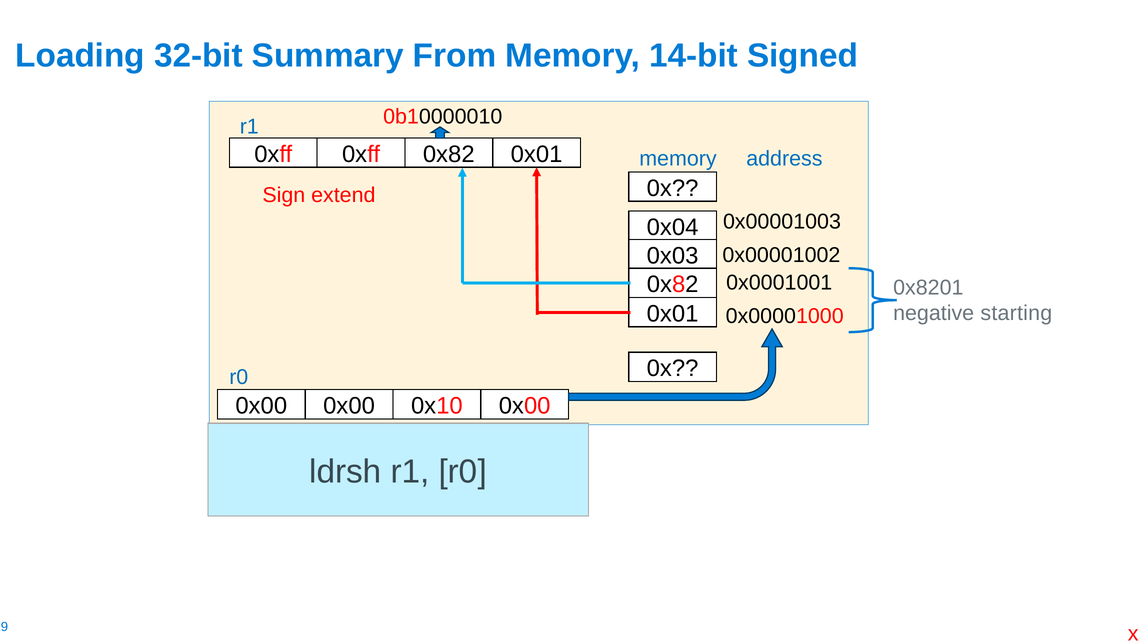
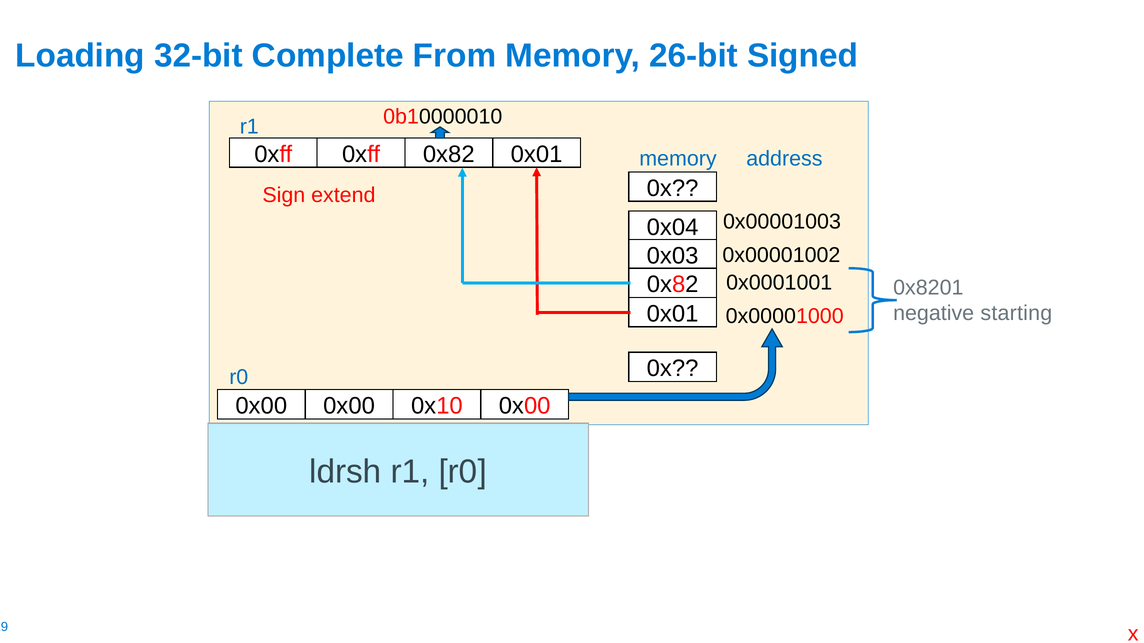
Summary: Summary -> Complete (328, 56)
14-bit: 14-bit -> 26-bit (694, 56)
